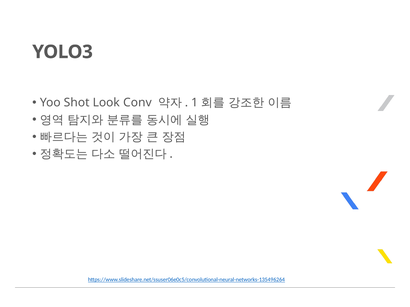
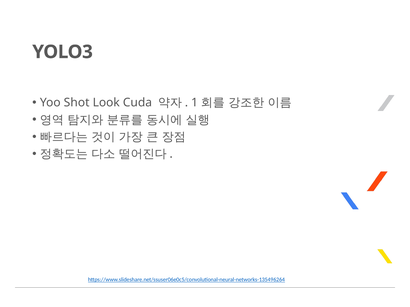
Conv: Conv -> Cuda (137, 103)
